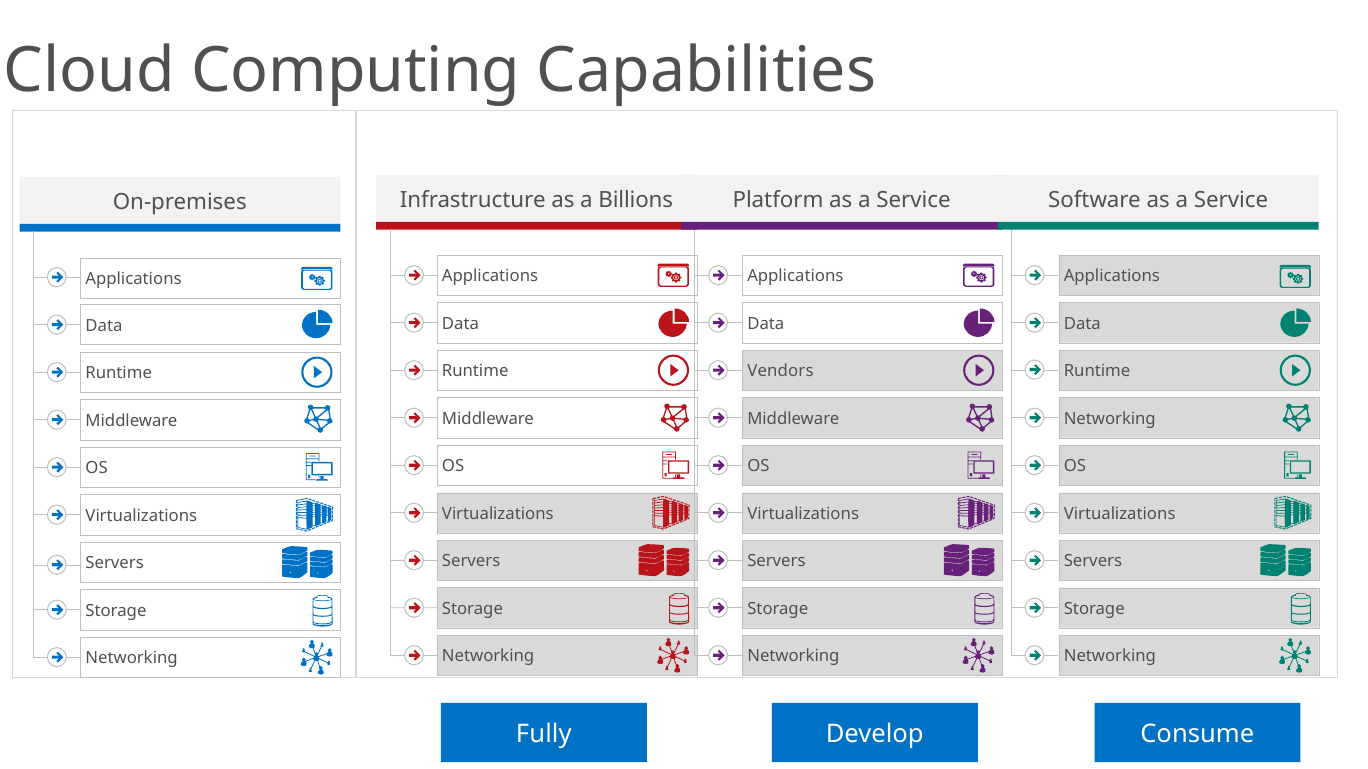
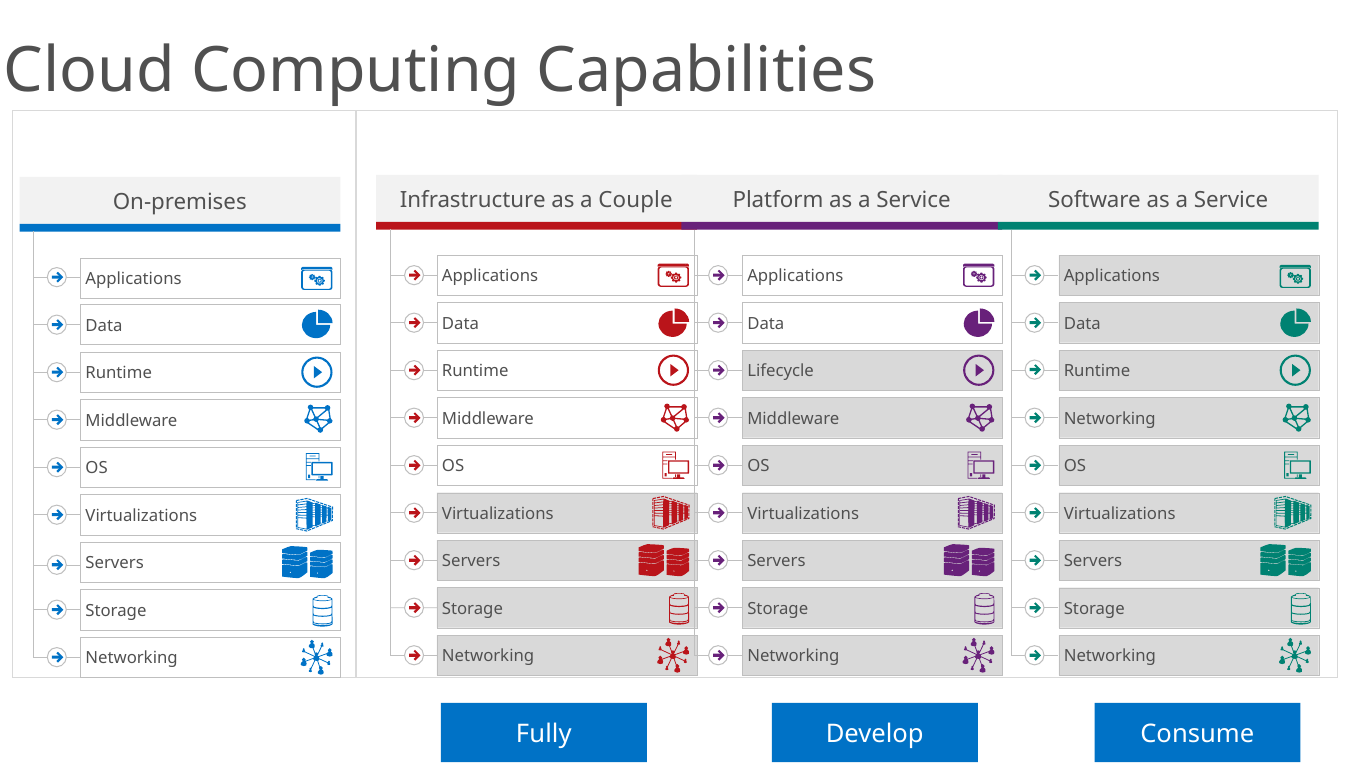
Billions: Billions -> Couple (636, 200)
Vendors: Vendors -> Lifecycle (781, 372)
